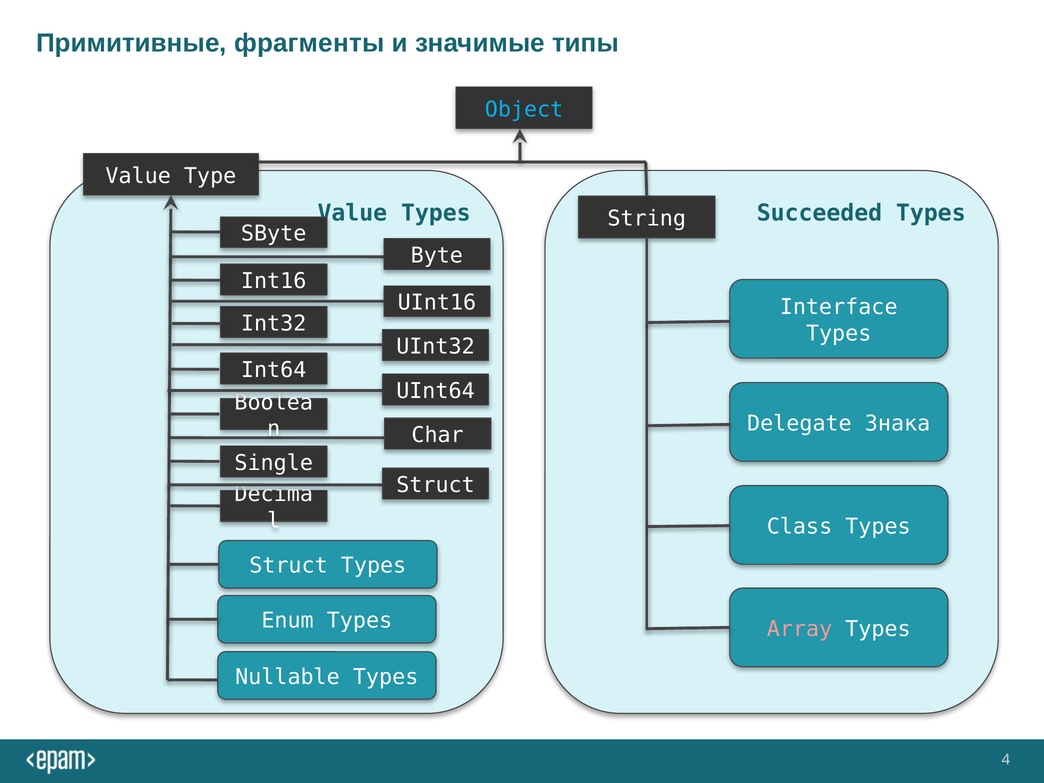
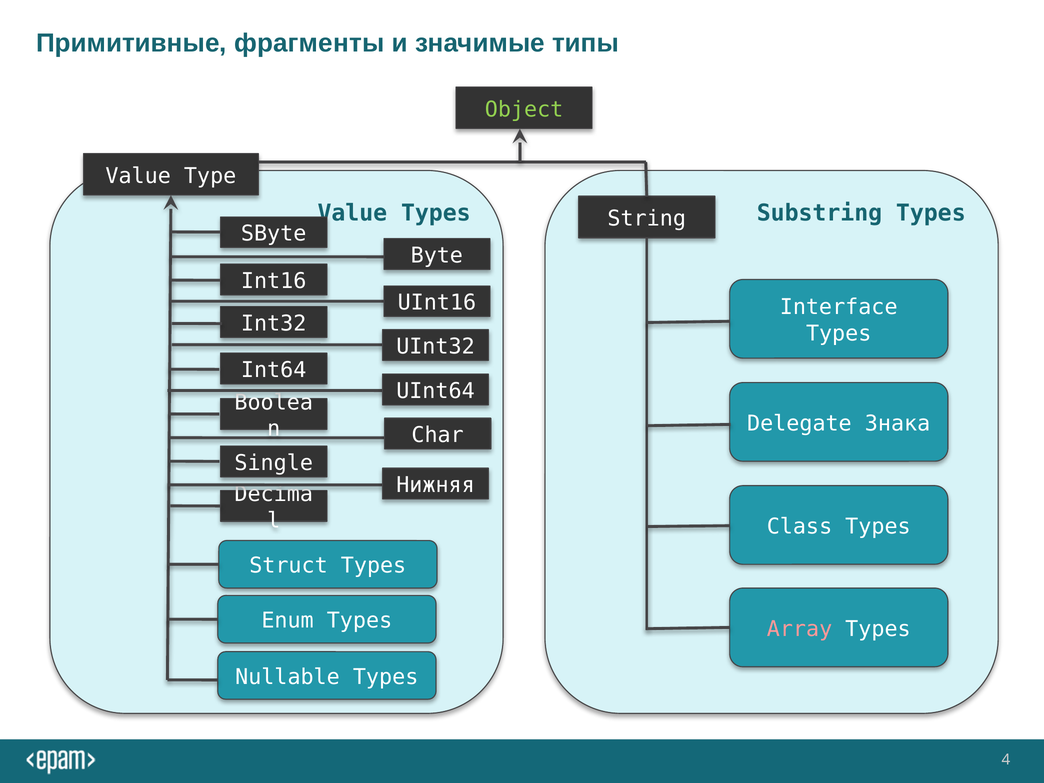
Object colour: light blue -> light green (524, 109)
Succeeded: Succeeded -> Substring (819, 213)
Struct: Struct -> Нижняя (436, 485)
